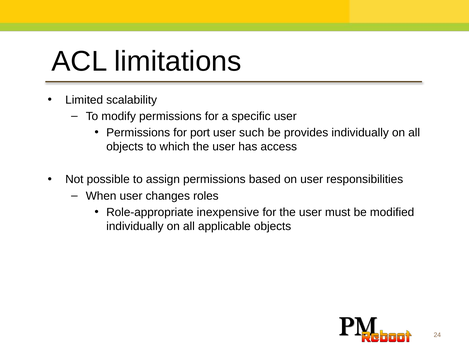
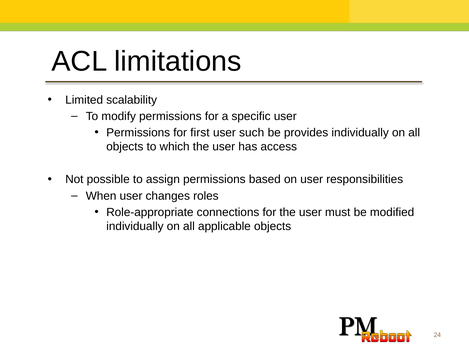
port: port -> first (200, 133)
inexpensive: inexpensive -> connections (228, 213)
